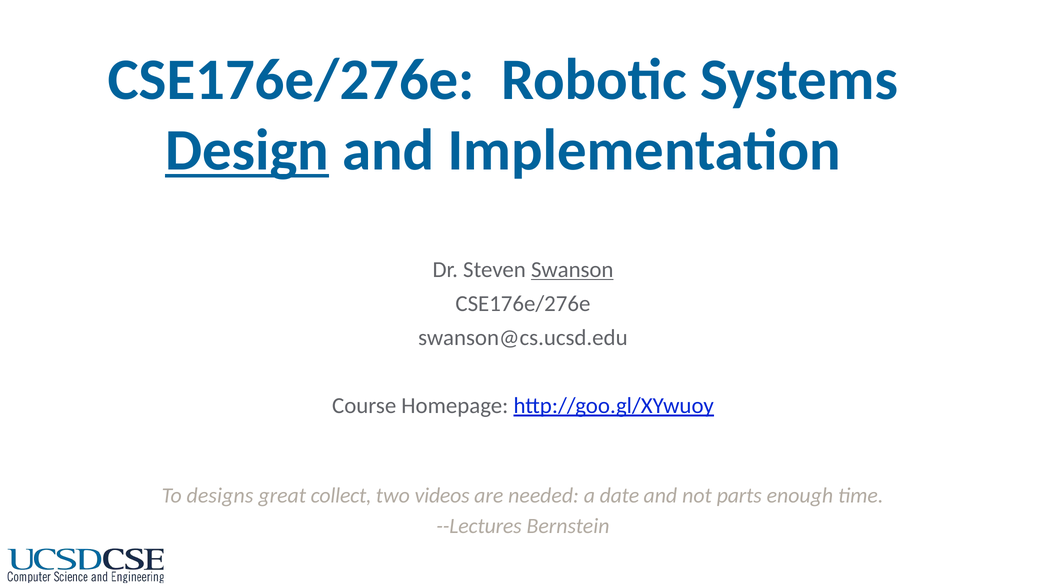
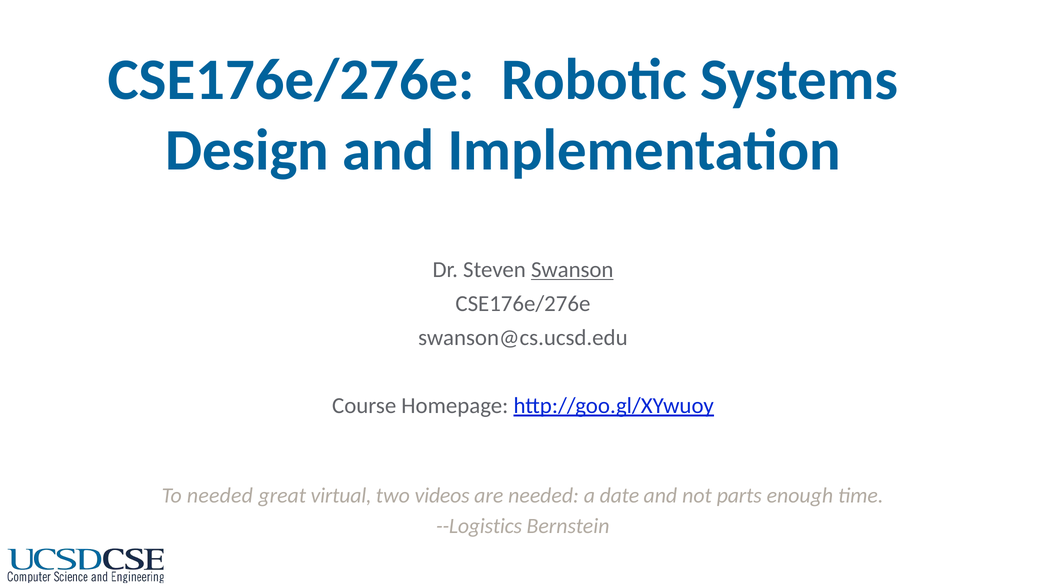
Design underline: present -> none (247, 151)
To designs: designs -> needed (220, 496)
collect: collect -> virtual (341, 496)
--Lectures: --Lectures -> --Logistics (479, 526)
